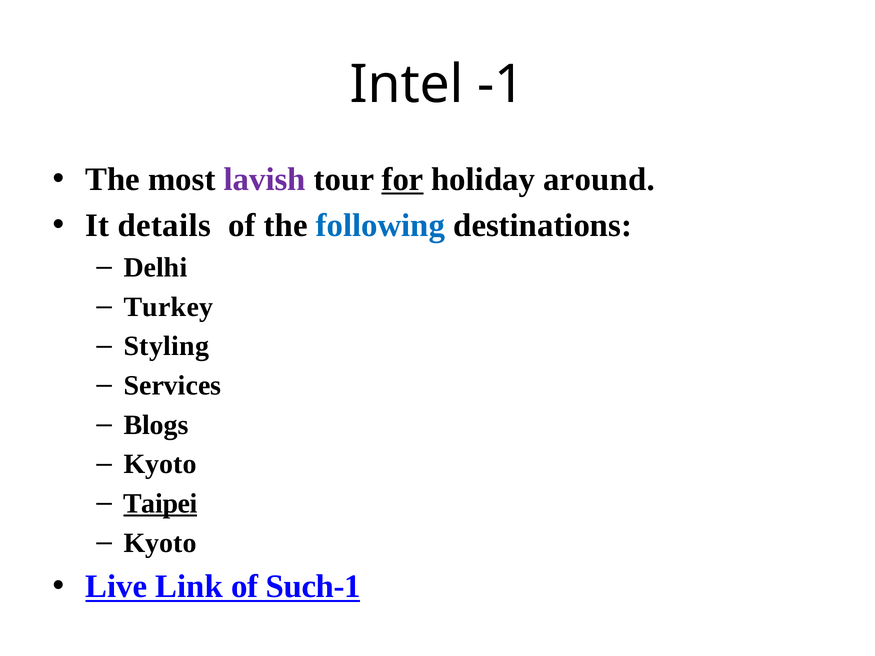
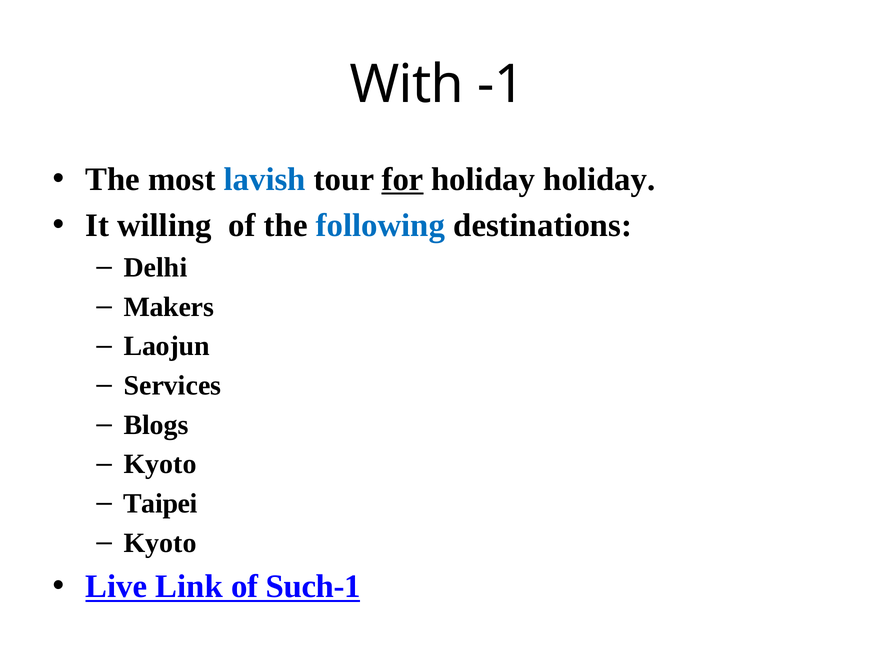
Intel: Intel -> With (407, 85)
lavish colour: purple -> blue (265, 179)
holiday around: around -> holiday (599, 179)
details: details -> willing (164, 226)
Turkey: Turkey -> Makers (169, 307)
Styling: Styling -> Laojun (167, 346)
Taipei underline: present -> none (160, 504)
